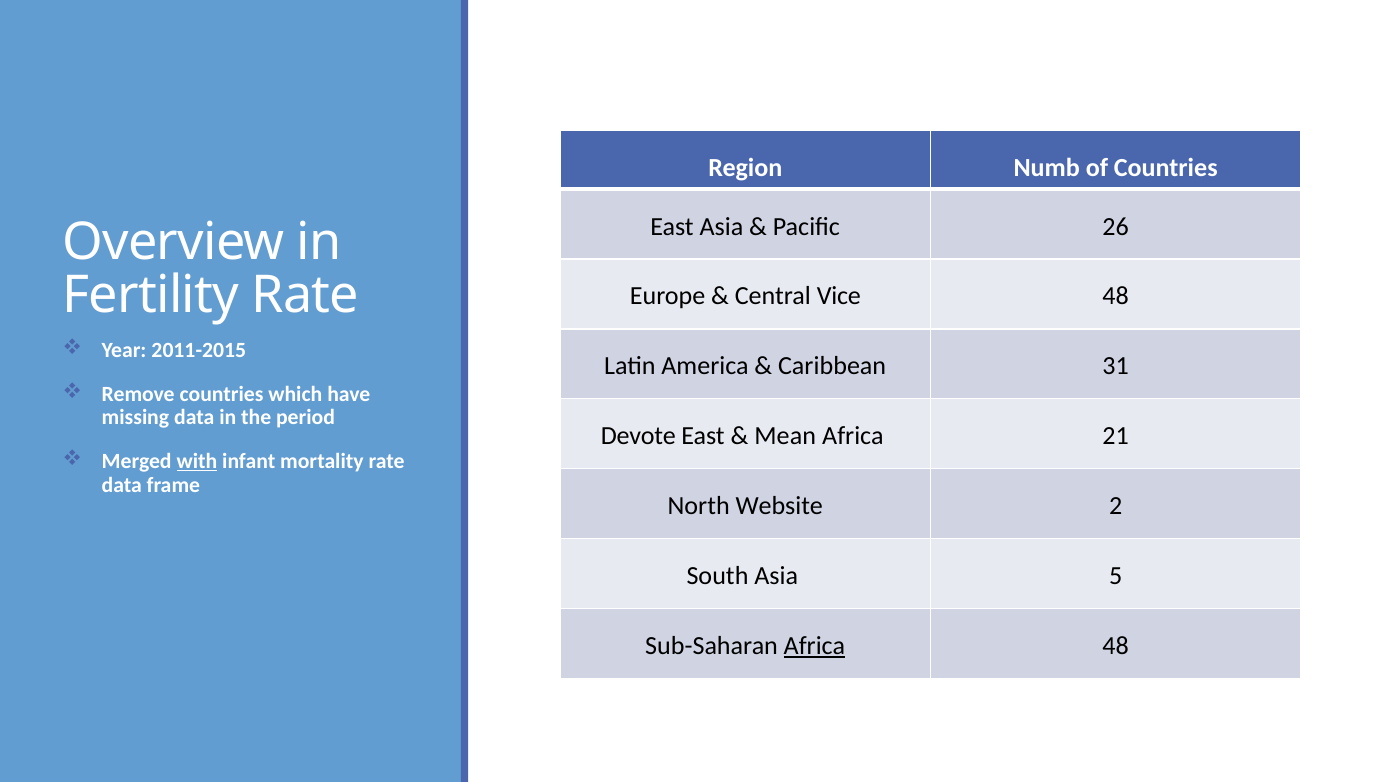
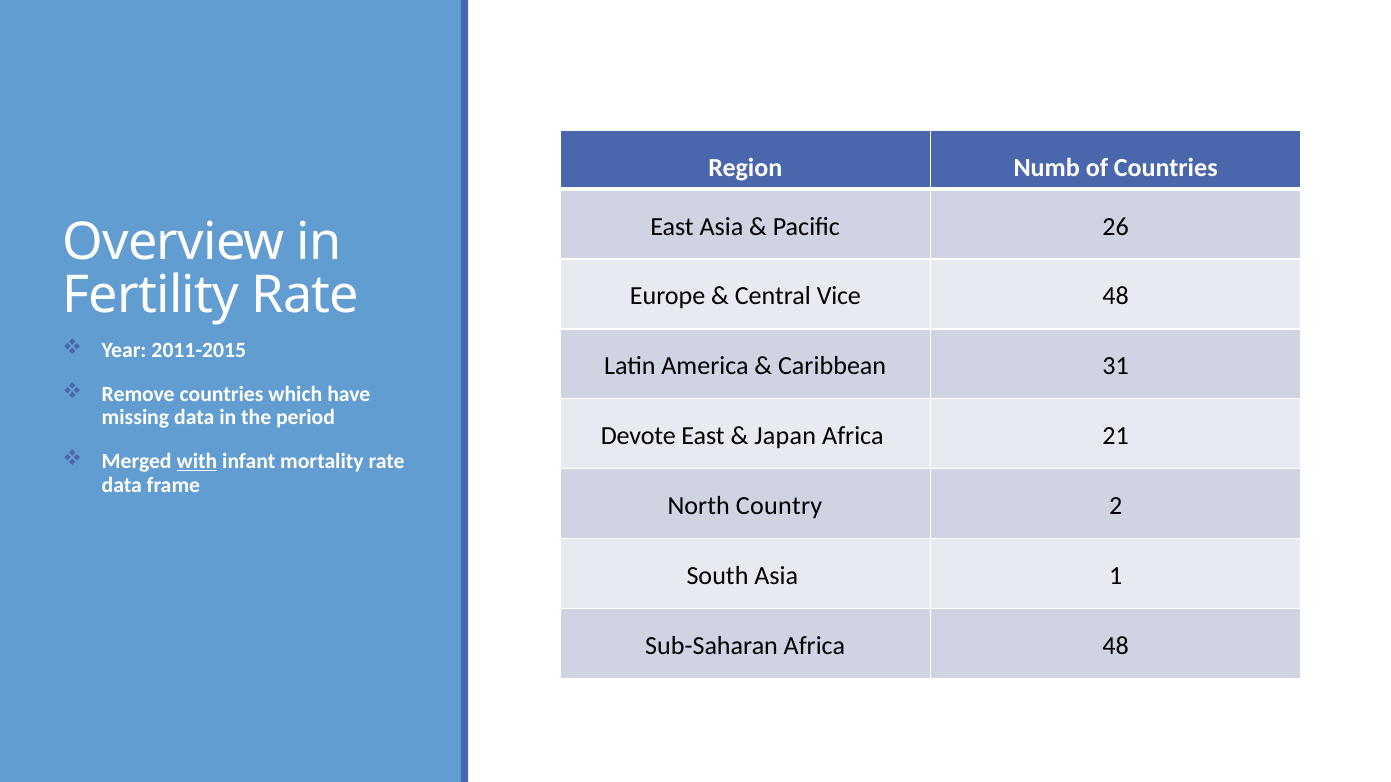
Mean: Mean -> Japan (785, 436)
Website: Website -> Country (779, 506)
5: 5 -> 1 (1116, 576)
Africa underline: present -> none (814, 646)
